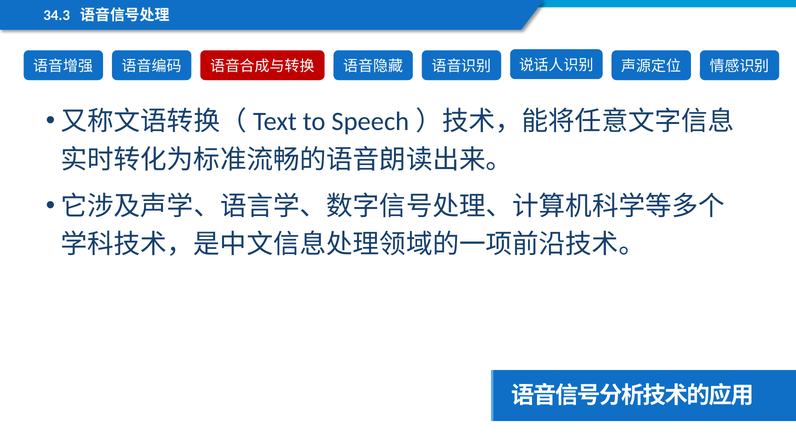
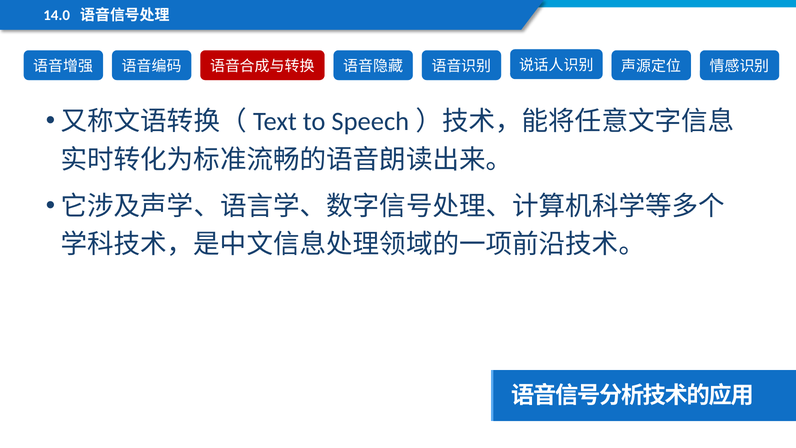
34.3: 34.3 -> 14.0 (57, 15)
